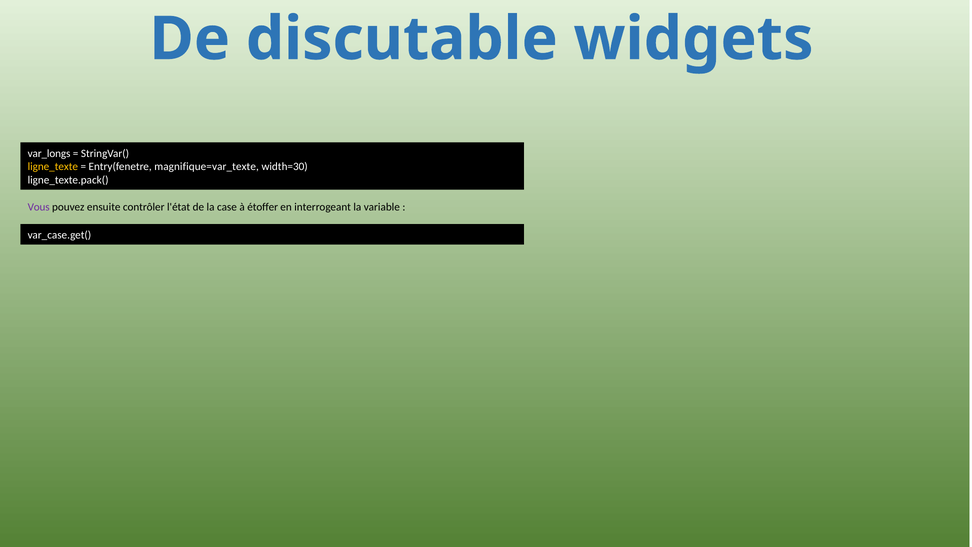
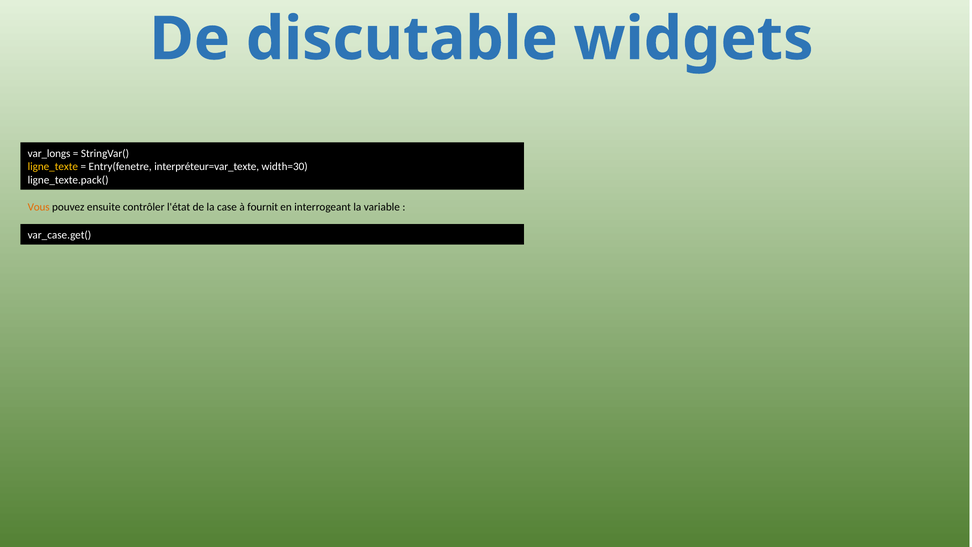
magnifique=var_texte: magnifique=var_texte -> interpréteur=var_texte (207, 167)
Vous colour: purple -> orange (39, 207)
étoffer: étoffer -> fournit (263, 207)
